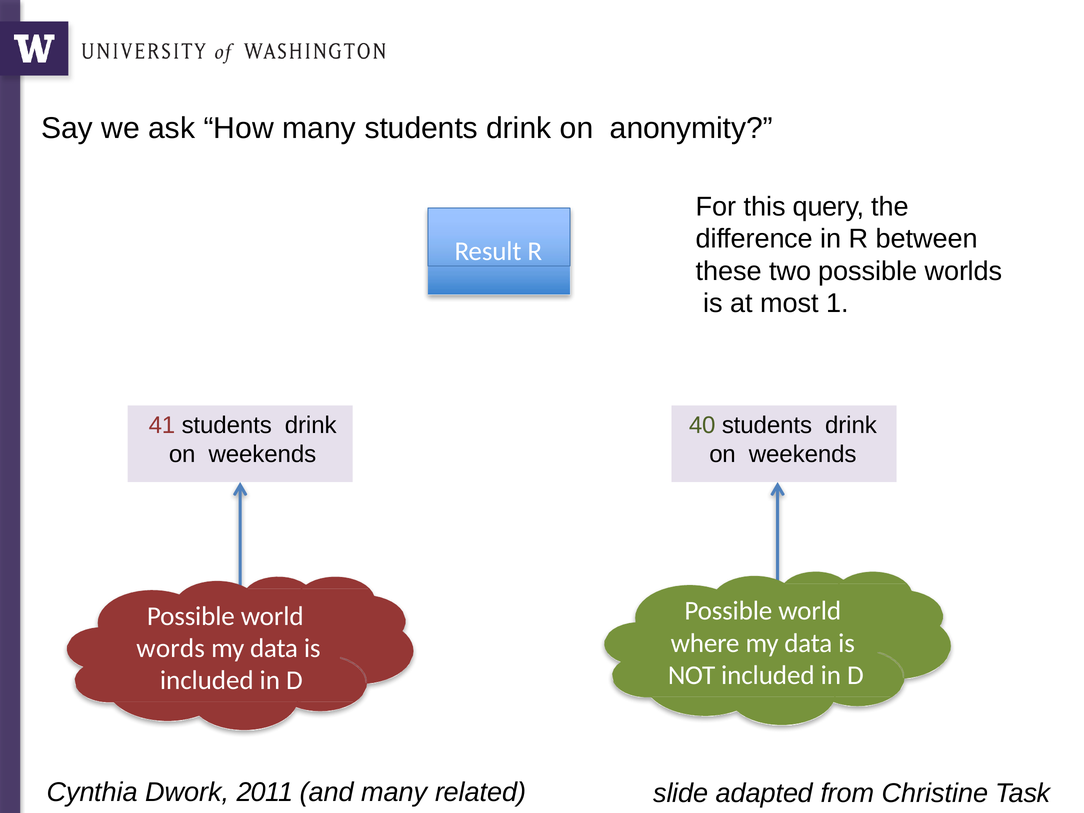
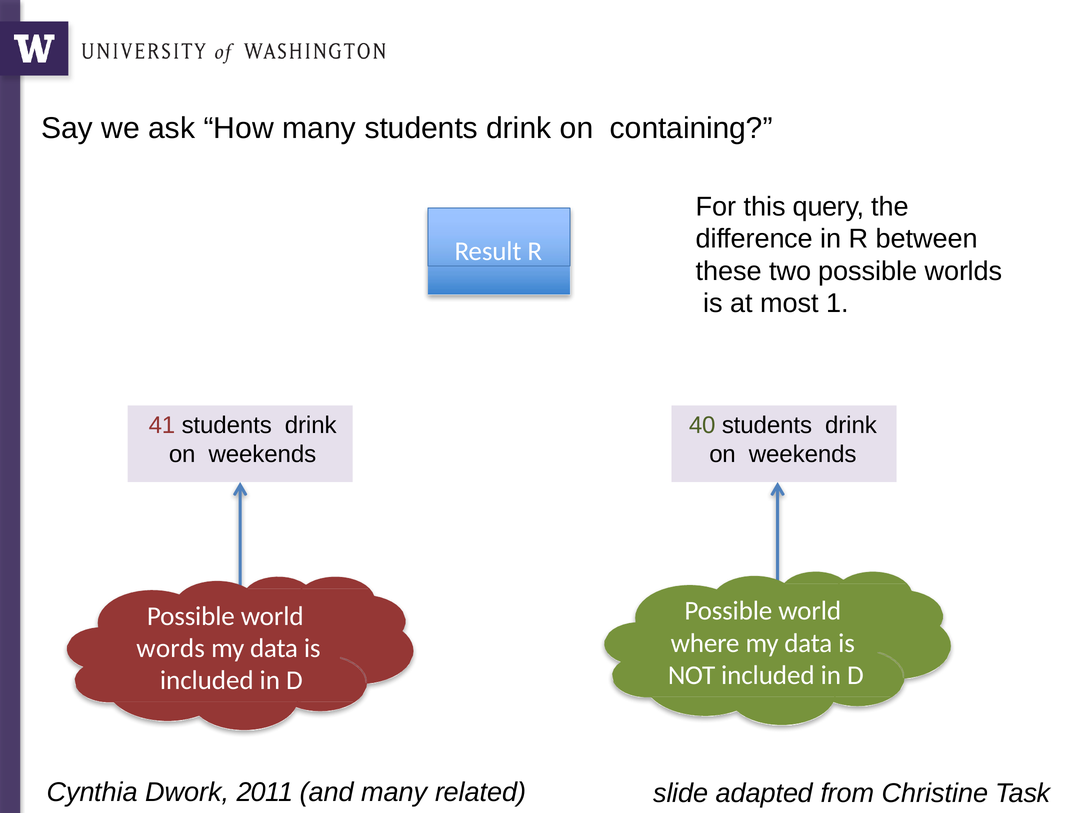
anonymity: anonymity -> containing (691, 129)
